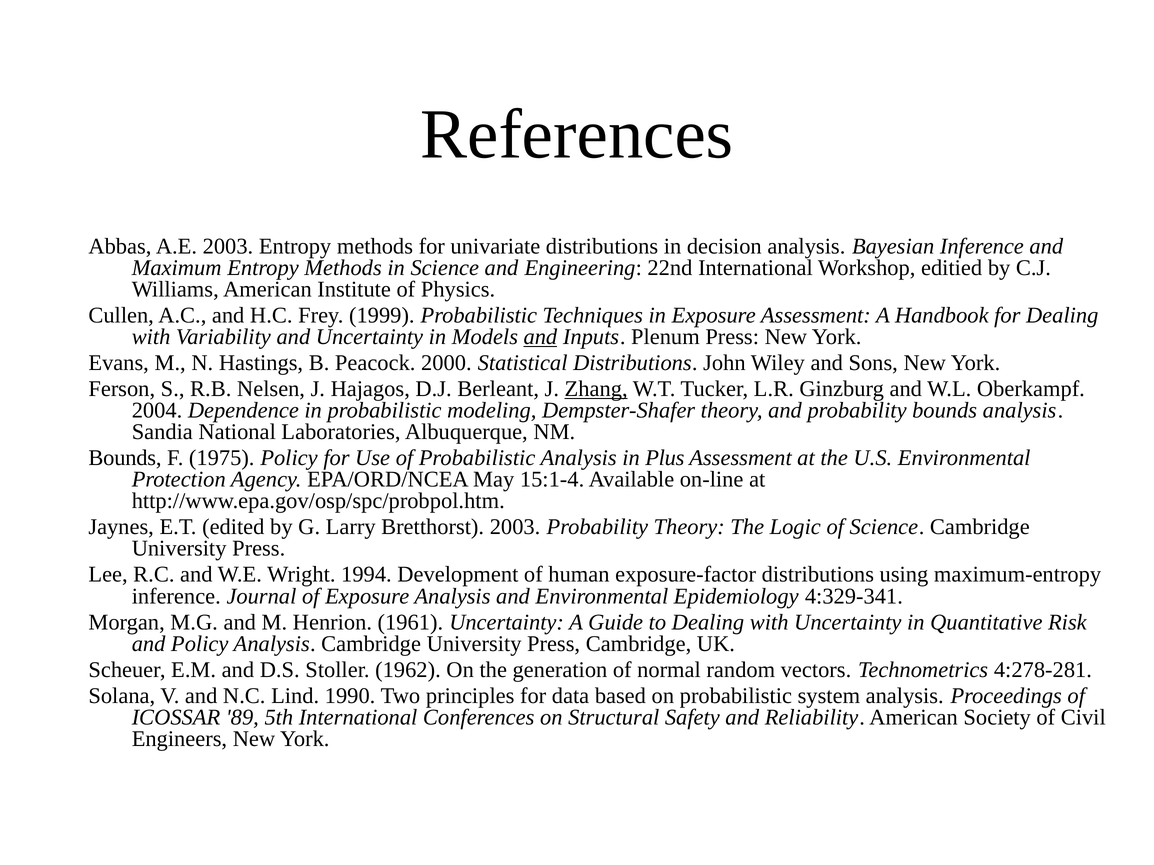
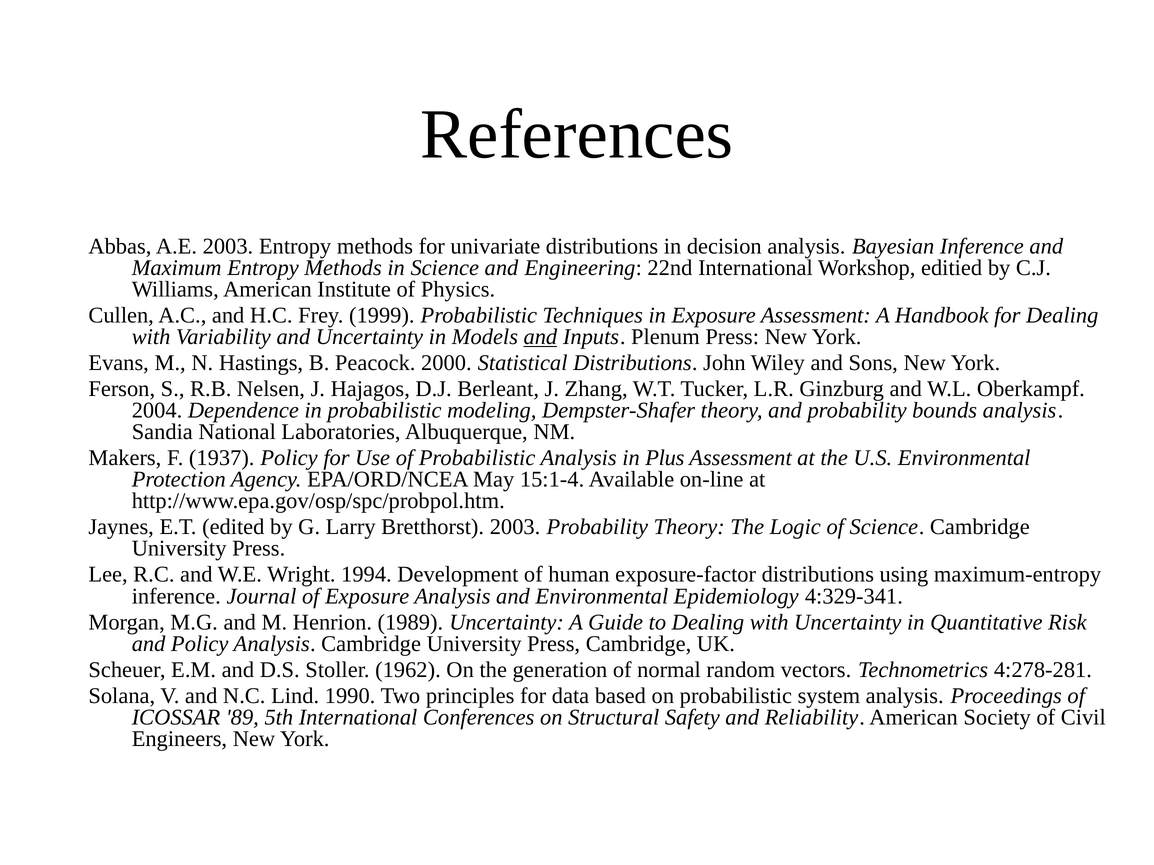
Zhang underline: present -> none (596, 389)
Bounds: Bounds -> Makers (125, 458)
1975: 1975 -> 1937 (222, 458)
1961: 1961 -> 1989 (410, 622)
